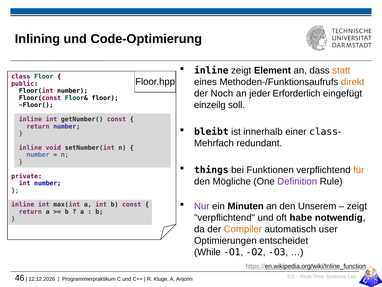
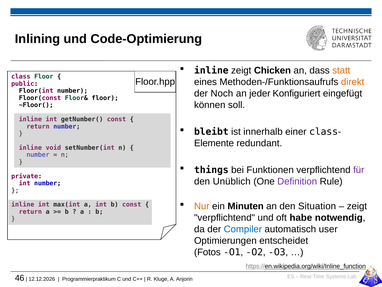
Element: Element -> Chicken (272, 70)
Erforderlich: Erforderlich -> Konfiguriert (297, 93)
einzeilg: einzeilg -> können (210, 105)
Mehrfach: Mehrfach -> Elemente (214, 143)
für colour: orange -> purple (359, 170)
Mögliche: Mögliche -> Unüblich (232, 181)
Nur colour: purple -> orange (202, 206)
Unserem: Unserem -> Situation (317, 206)
Compiler colour: orange -> blue (243, 229)
While: While -> Fotos (207, 252)
